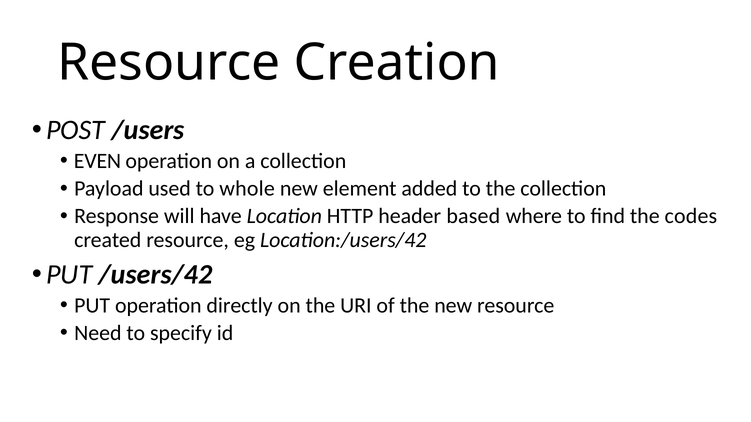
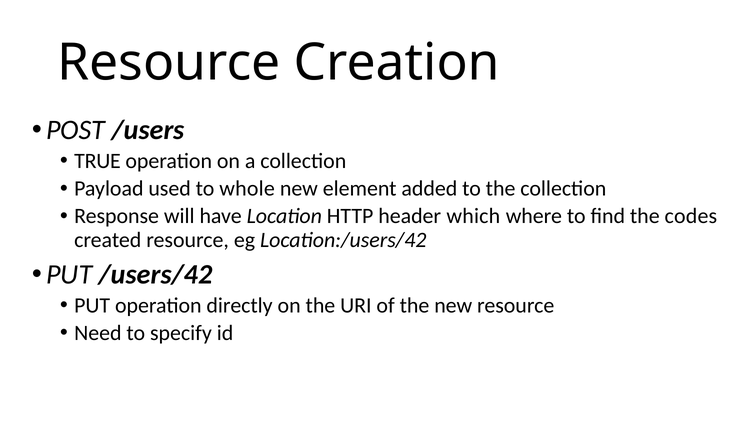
EVEN: EVEN -> TRUE (97, 161)
based: based -> which (473, 216)
